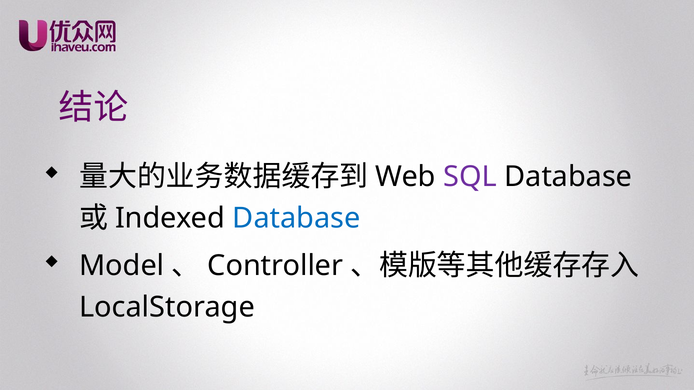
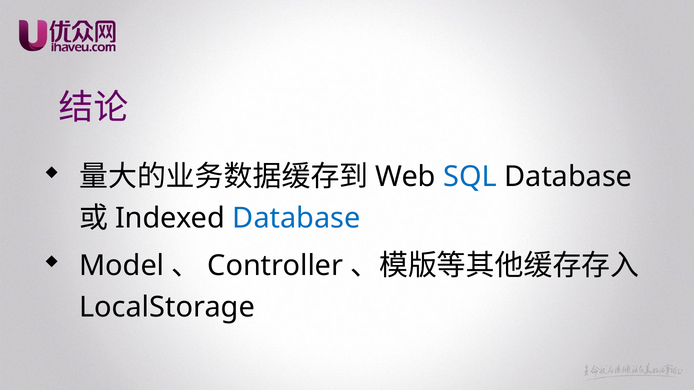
SQL colour: purple -> blue (470, 177)
